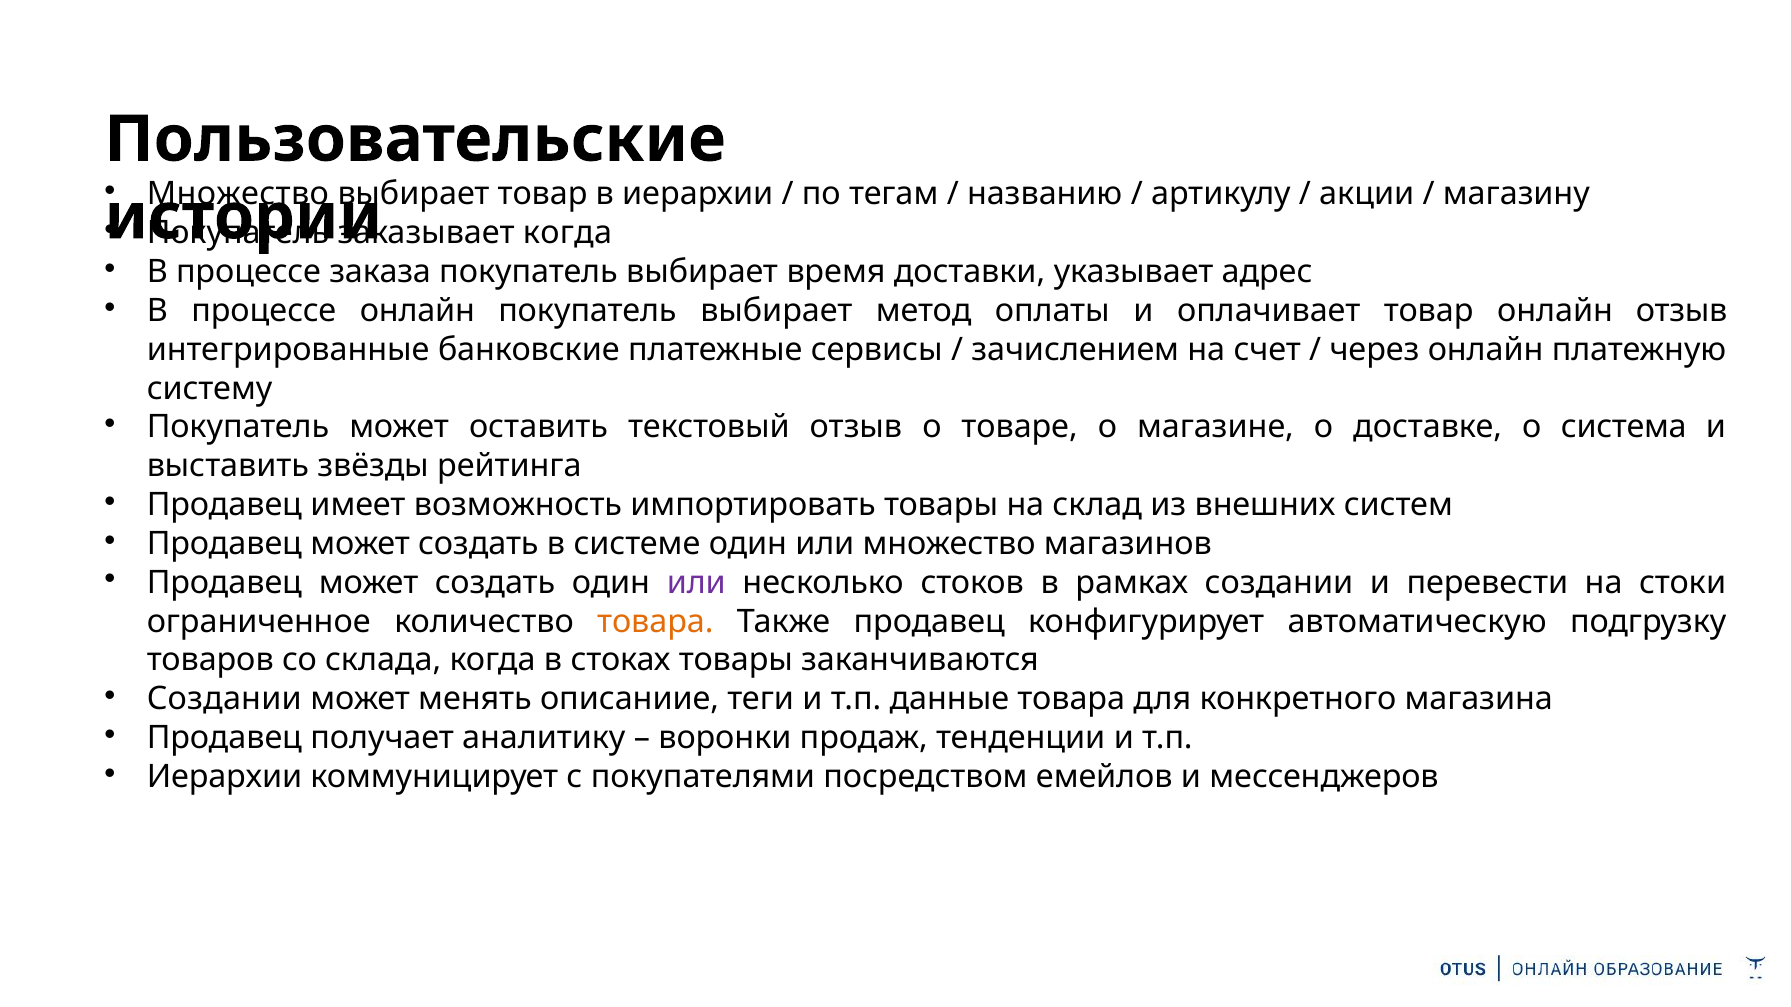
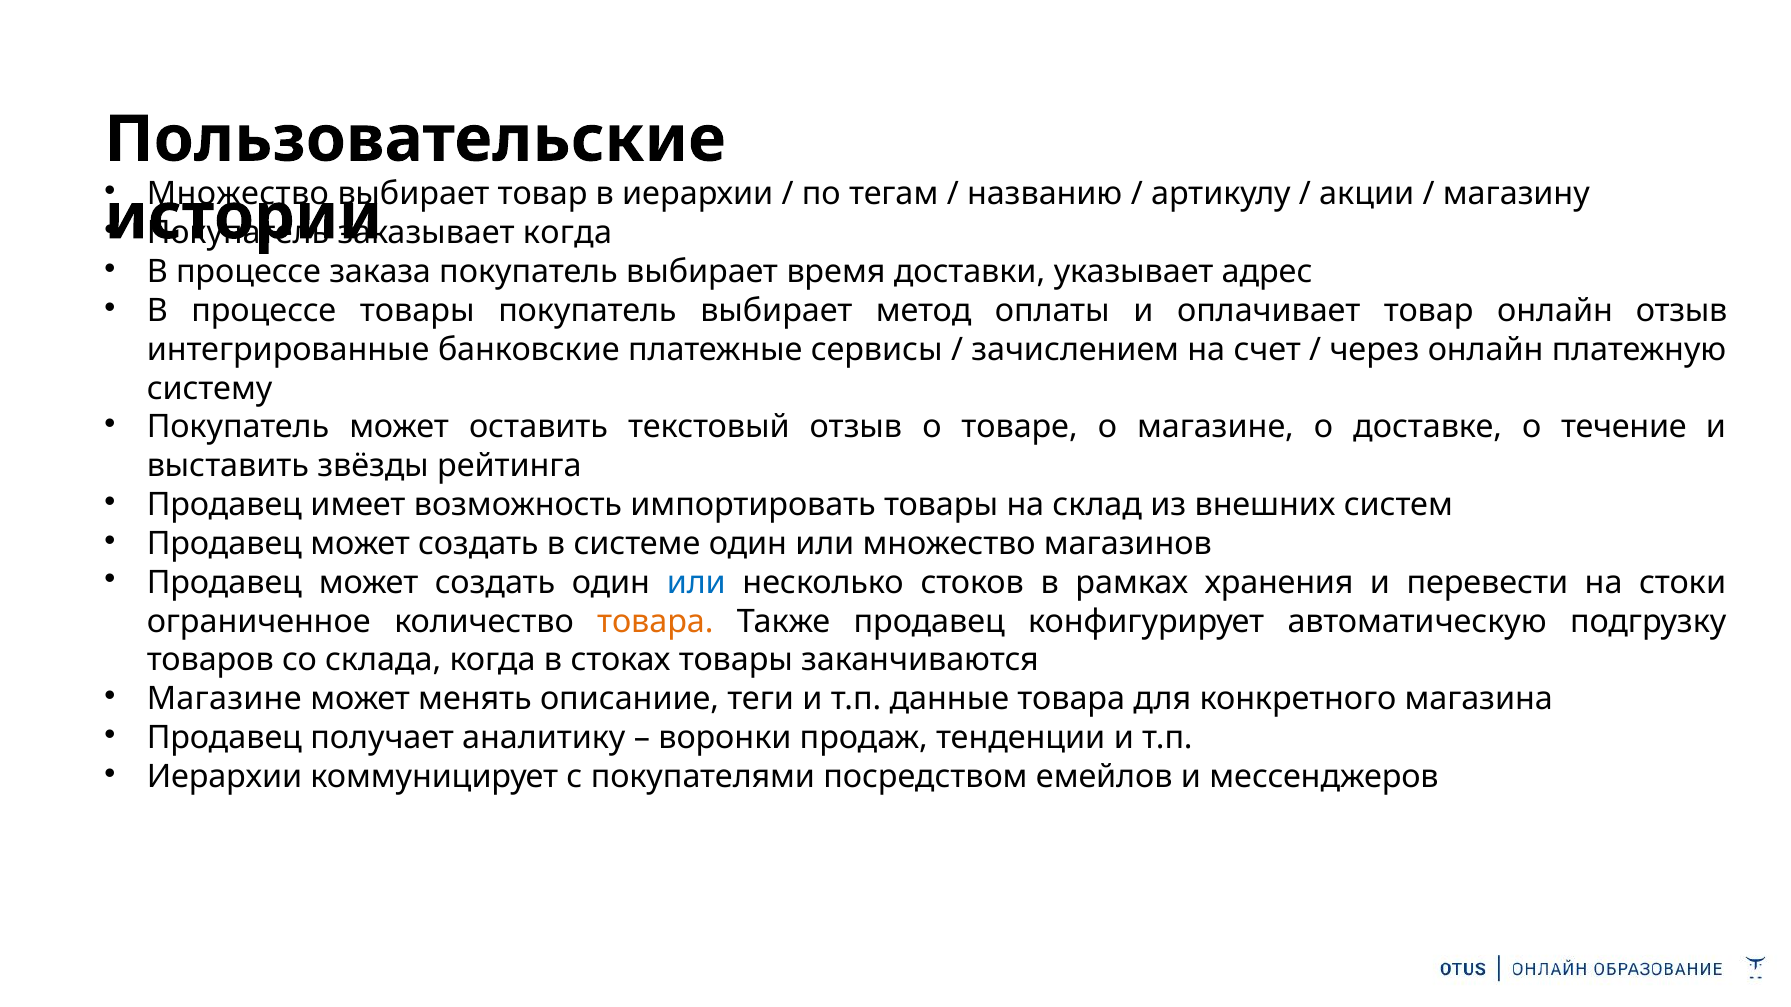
процессе онлайн: онлайн -> товары (417, 311)
система: система -> течение (1624, 427)
или colour: purple -> blue (696, 583)
рамках создании: создании -> хранения (1279, 583)
Создании: Создании -> Магазине (224, 699)
